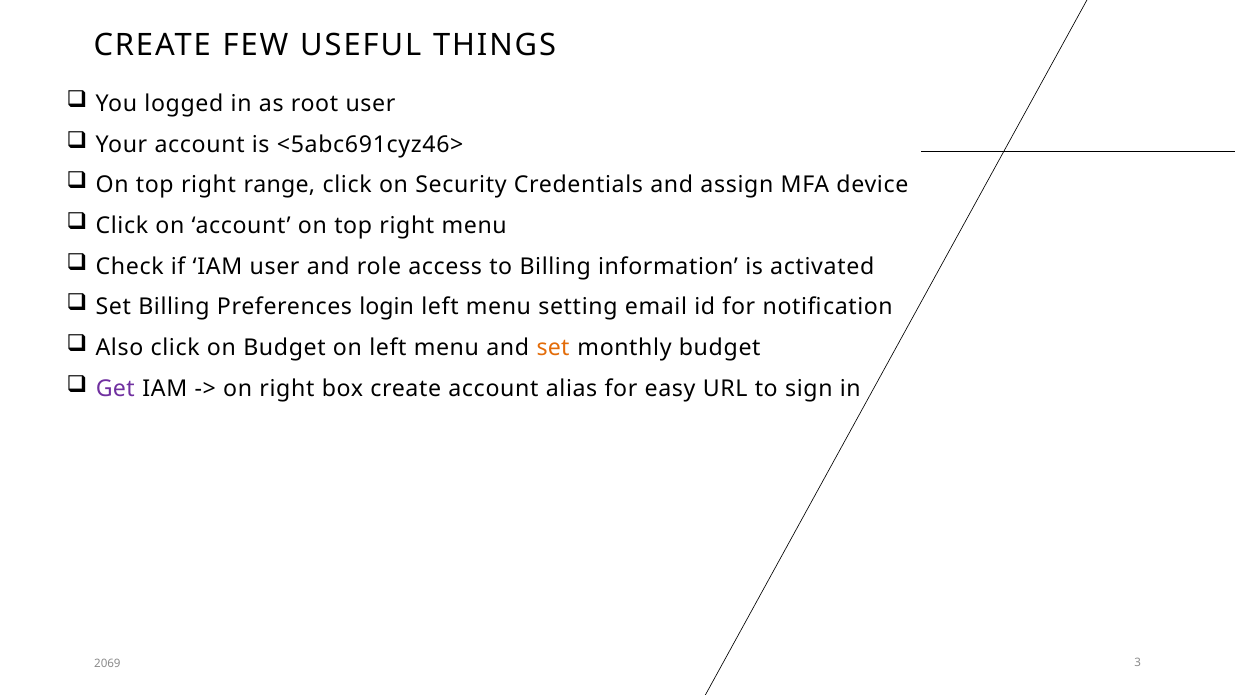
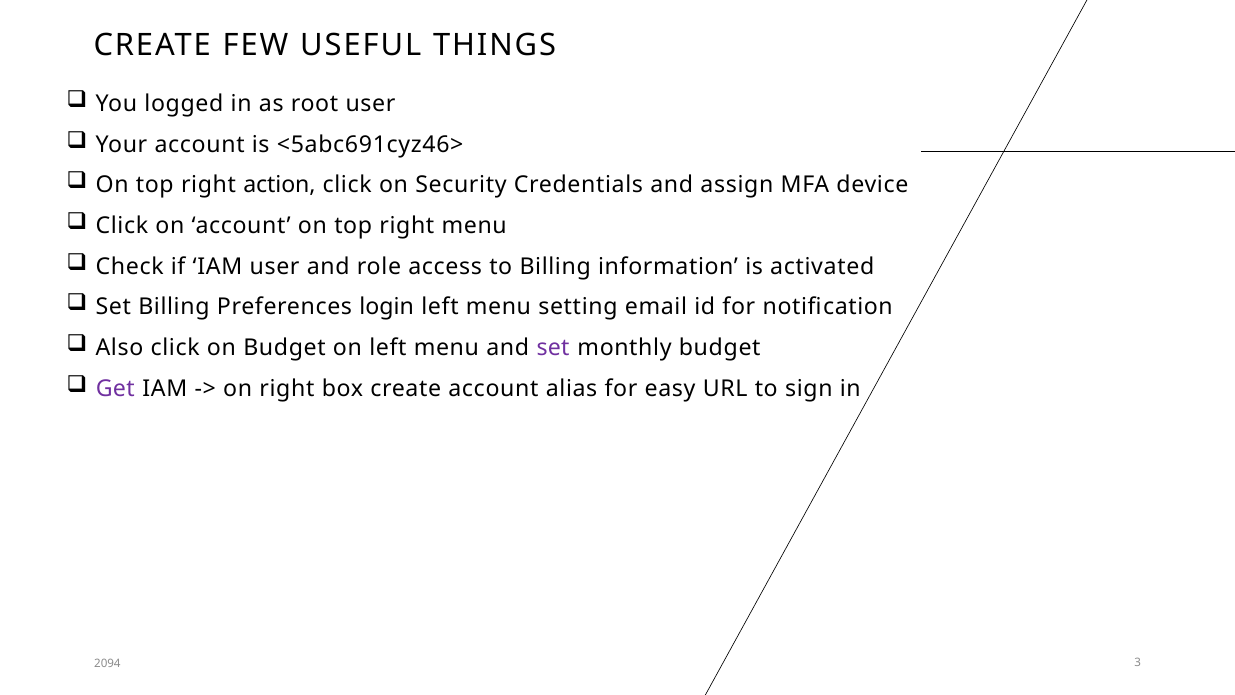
range: range -> action (279, 185)
set colour: orange -> purple (553, 348)
2069: 2069 -> 2094 (107, 663)
